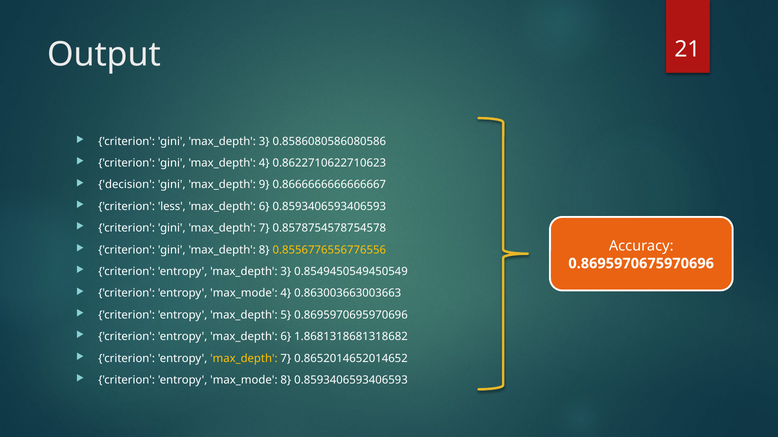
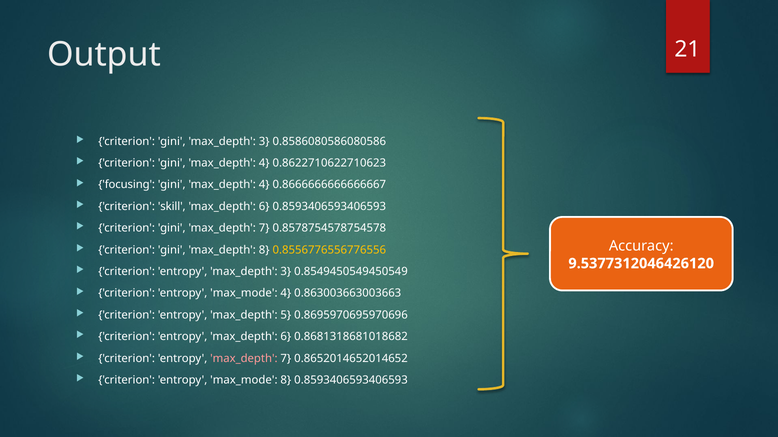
decision: decision -> focusing (127, 185)
9: 9 -> 4 (264, 185)
less: less -> skill (172, 207)
0.8695970675970696: 0.8695970675970696 -> 9.5377312046426120 (641, 264)
1.8681318681318682: 1.8681318681318682 -> 0.8681318681018682 (351, 337)
max_depth colour: yellow -> pink (244, 359)
